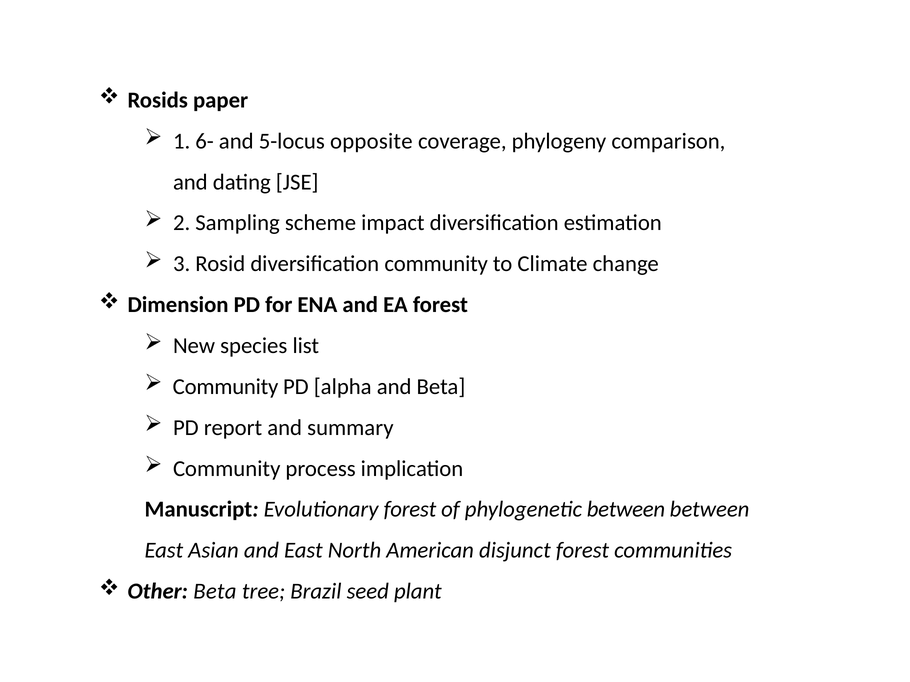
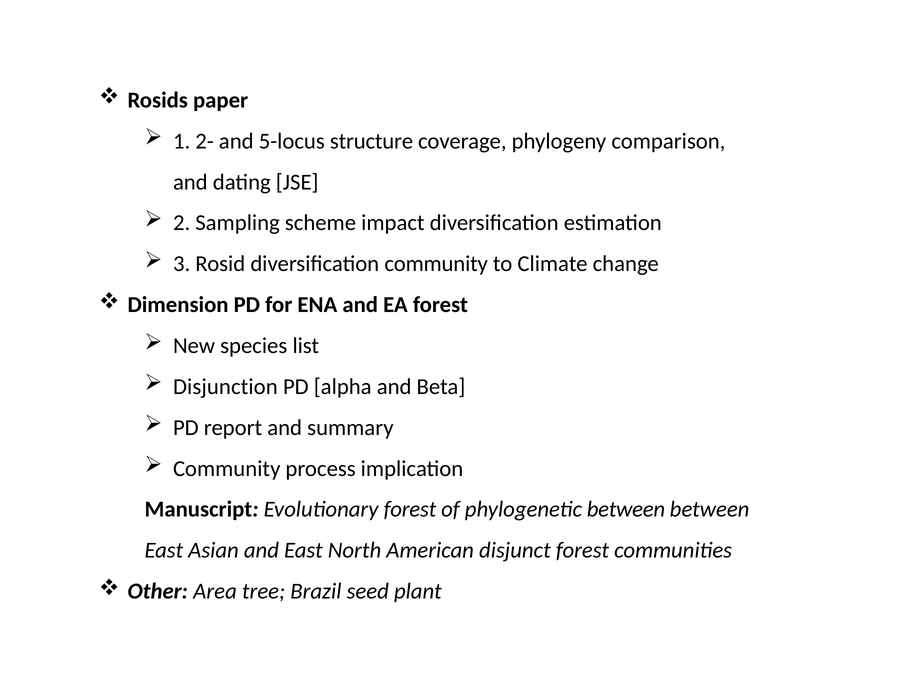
6-: 6- -> 2- (204, 141)
opposite: opposite -> structure (372, 141)
Community: Community -> Disjunction (225, 387)
Other Beta: Beta -> Area (215, 592)
